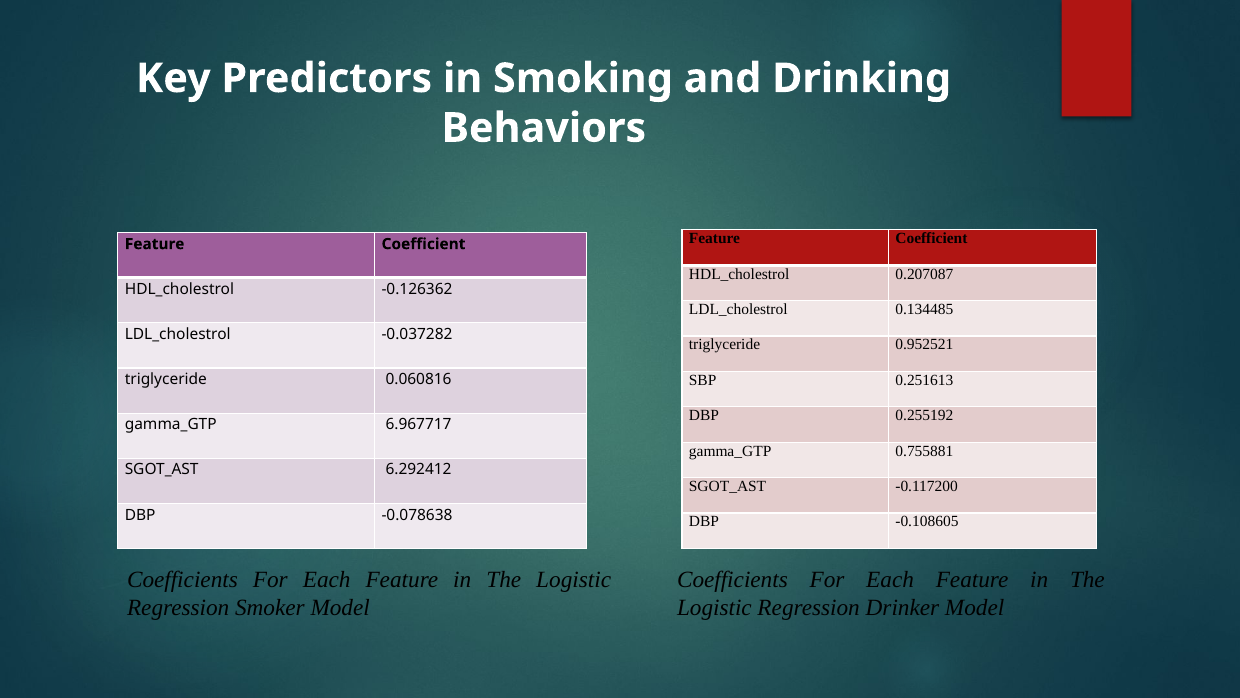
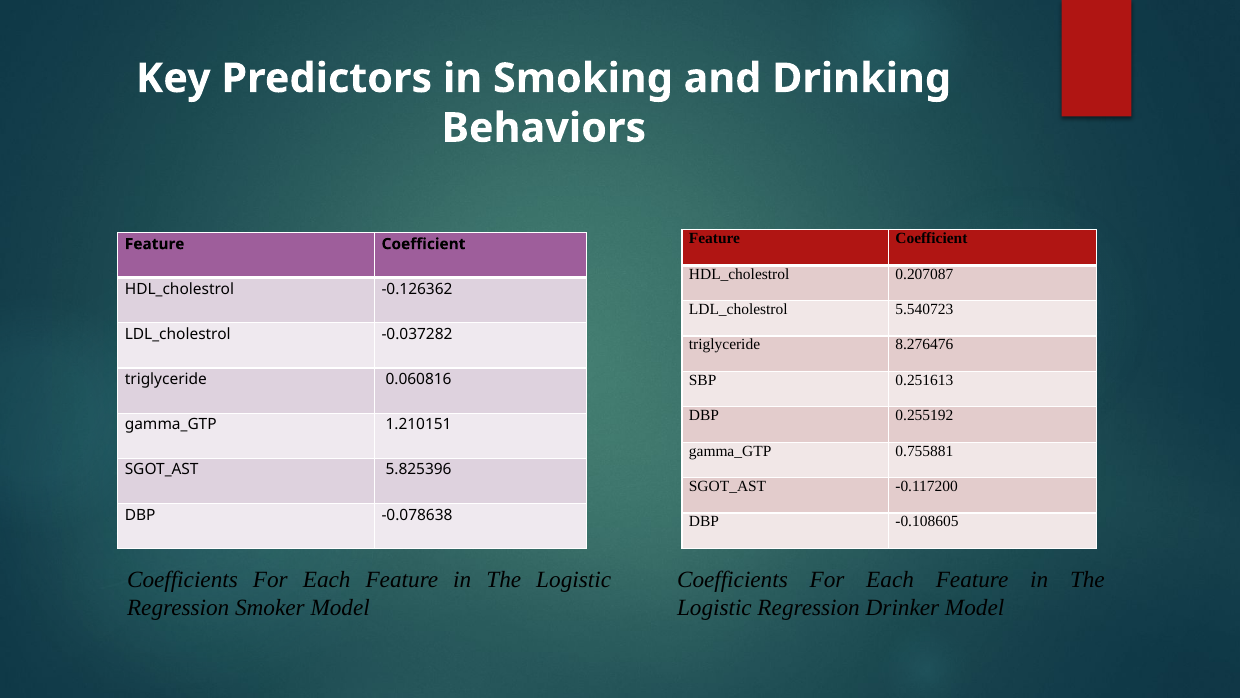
0.134485: 0.134485 -> 5.540723 (924, 309)
0.952521: 0.952521 -> 8.276476 (924, 344)
6.967717: 6.967717 -> 1.210151 (419, 424)
6.292412: 6.292412 -> 5.825396 (419, 469)
